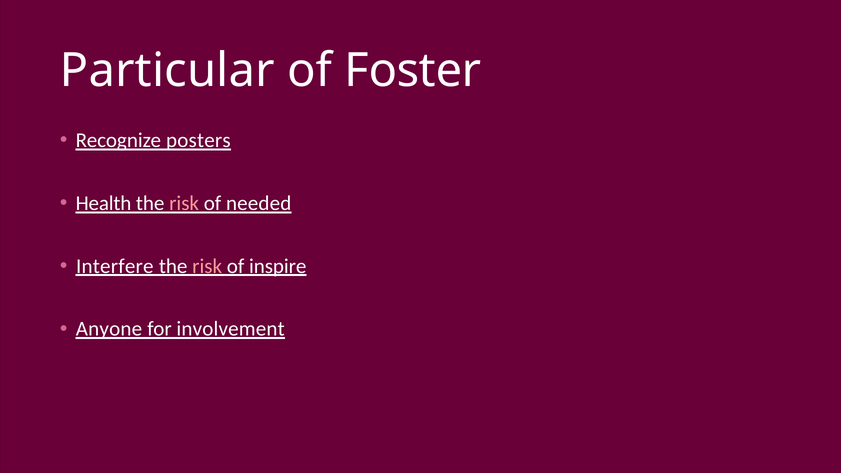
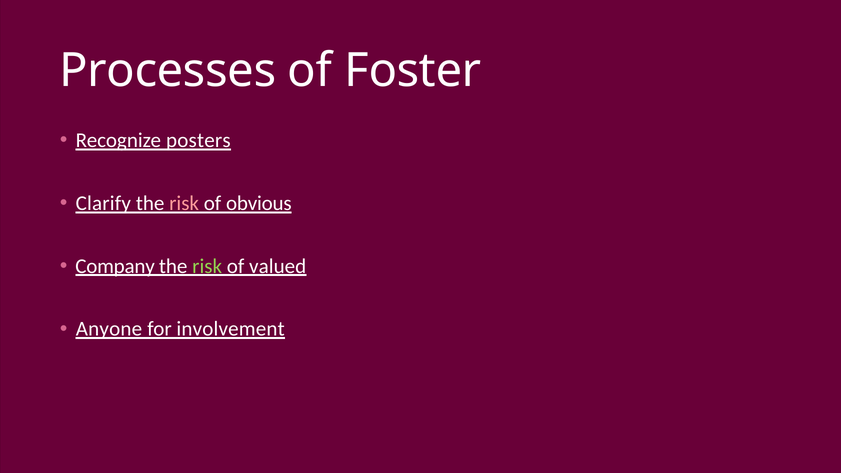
Particular: Particular -> Processes (168, 71)
Health: Health -> Clarify (103, 203)
needed: needed -> obvious (259, 203)
Interfere: Interfere -> Company (115, 266)
risk colour: pink -> light green (207, 266)
inspire: inspire -> valued (278, 266)
